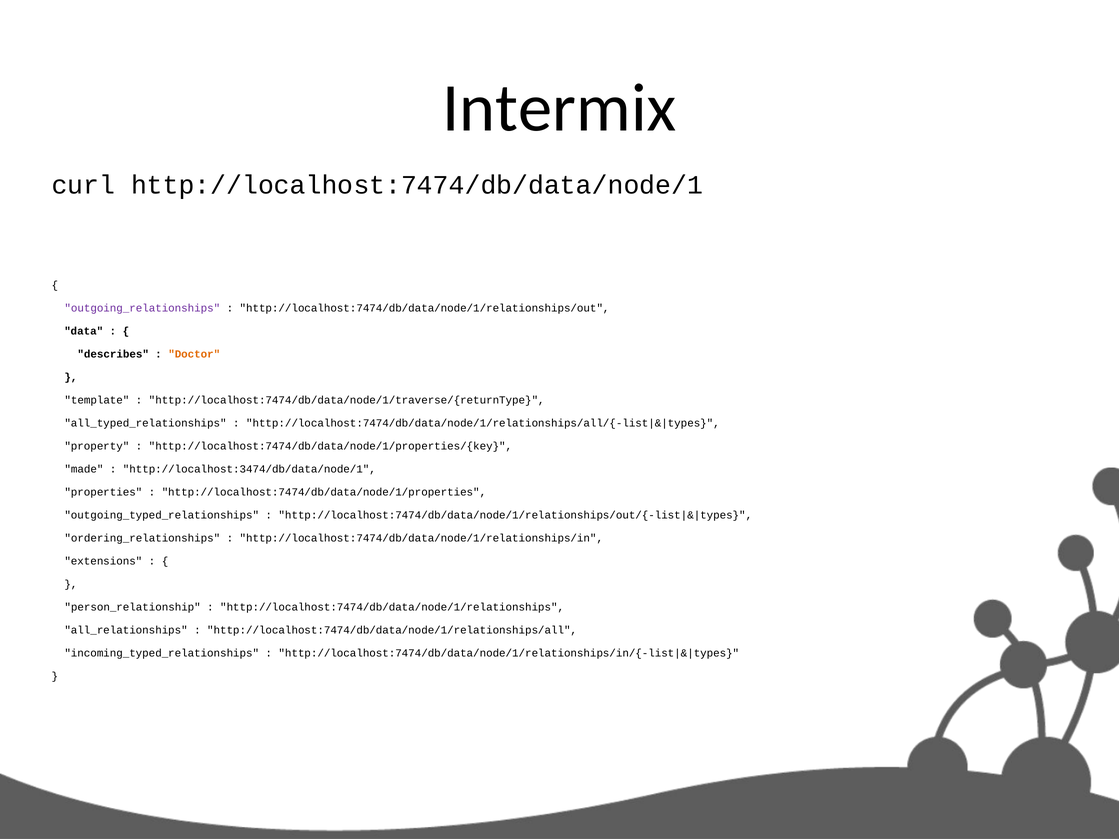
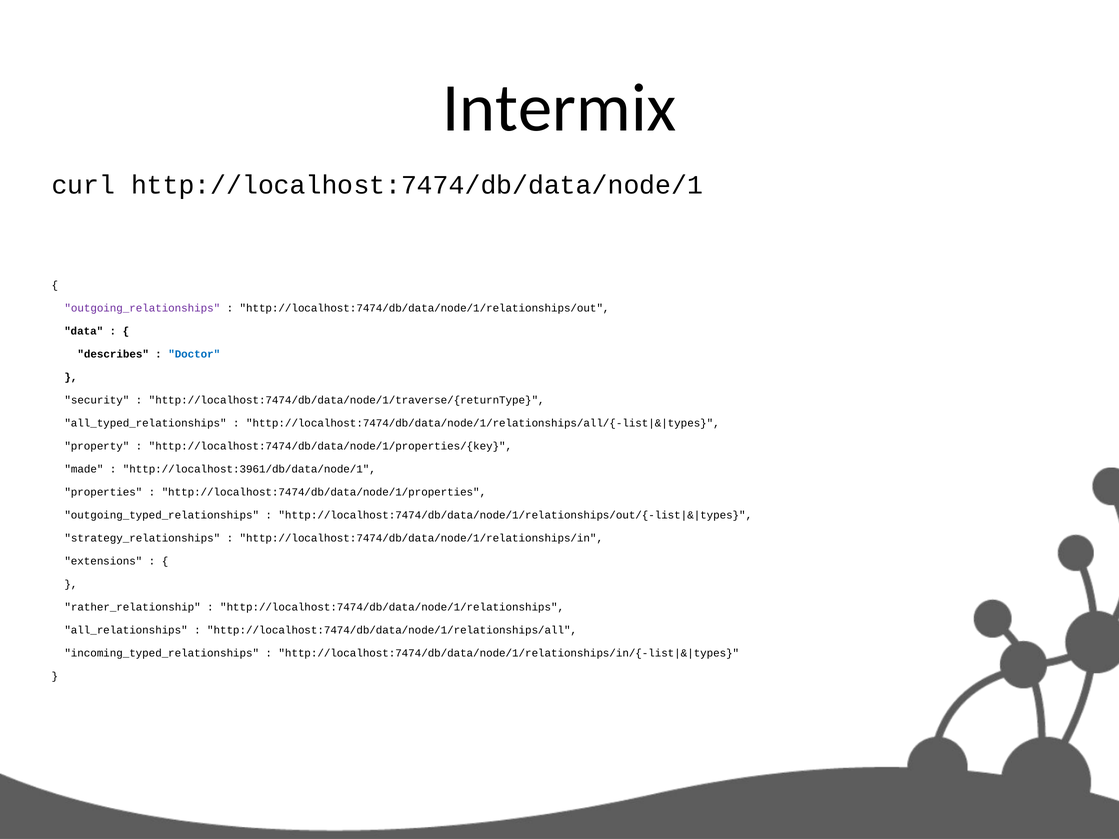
Doctor colour: orange -> blue (194, 354)
template: template -> security (97, 400)
http://localhost:3474/db/data/node/1: http://localhost:3474/db/data/node/1 -> http://localhost:3961/db/data/node/1 (249, 469)
ordering_relationships: ordering_relationships -> strategy_relationships (142, 538)
person_relationship: person_relationship -> rather_relationship (133, 607)
